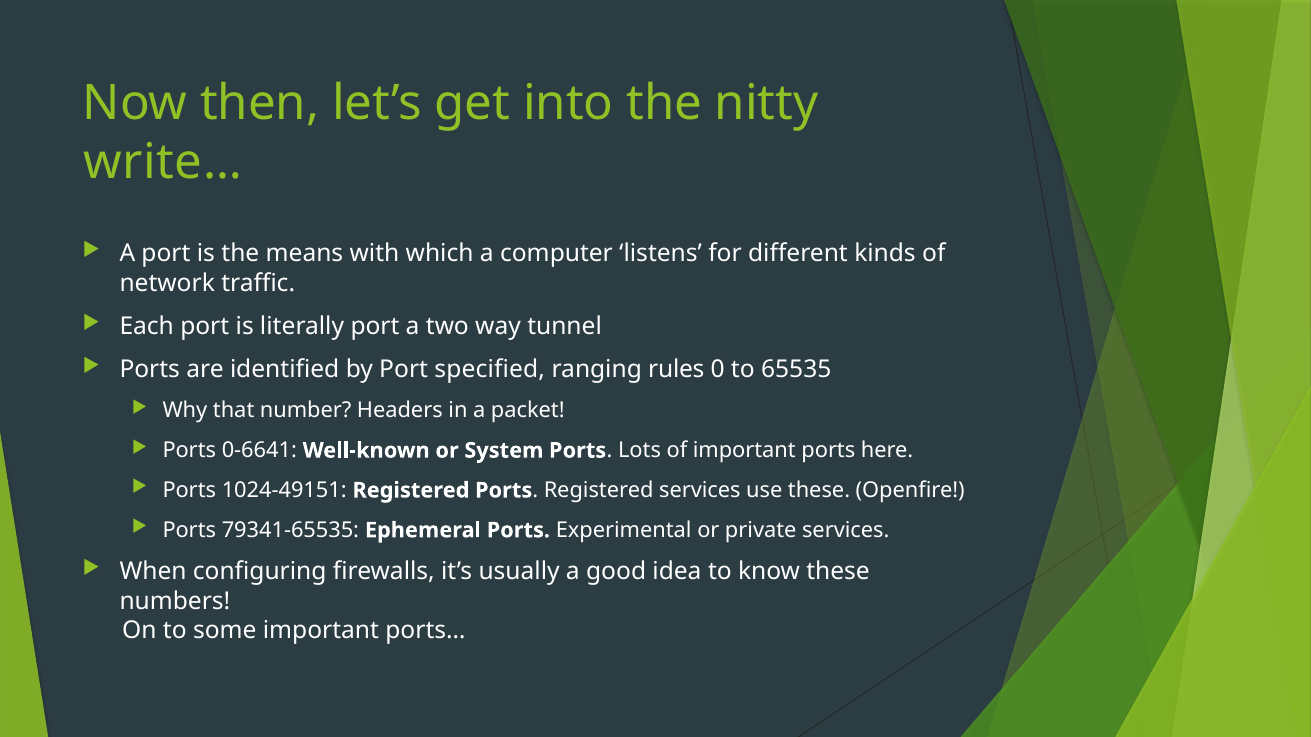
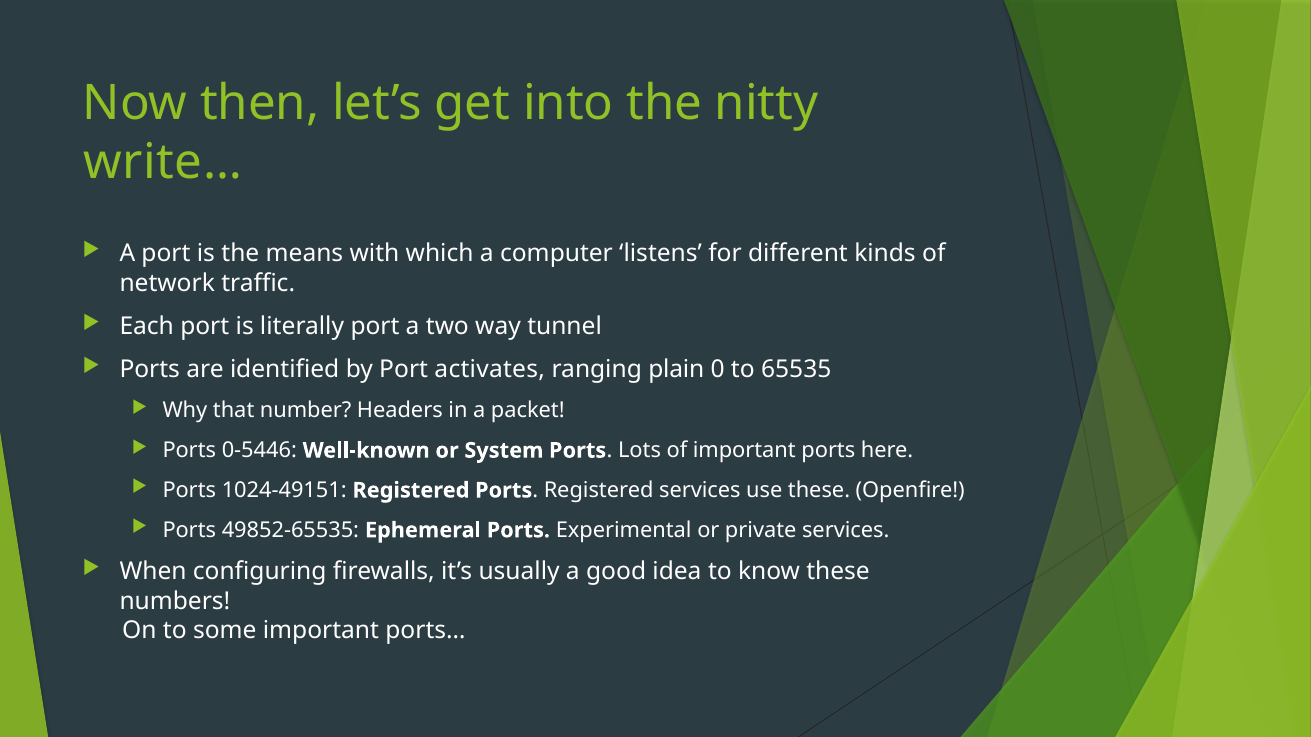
specified: specified -> activates (490, 370)
rules: rules -> plain (676, 370)
0-6641: 0-6641 -> 0-5446 (259, 451)
79341-65535: 79341-65535 -> 49852-65535 (290, 530)
